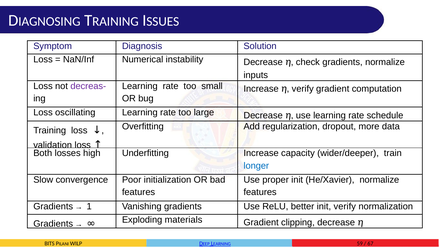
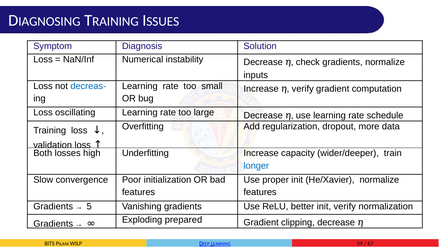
decreas- colour: purple -> blue (88, 86)
1: 1 -> 5 (89, 206)
materials: materials -> prepared (183, 220)
